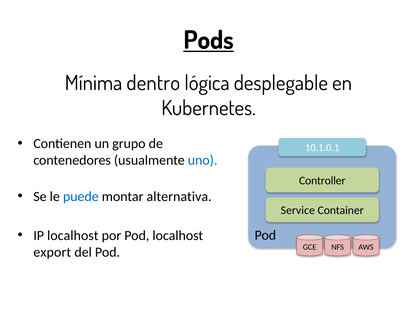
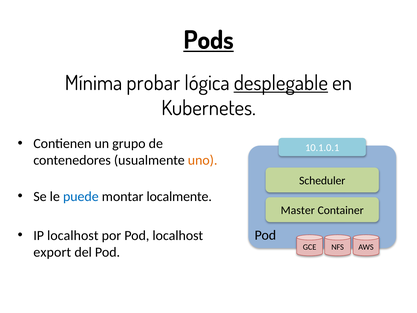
dentro: dentro -> probar (153, 83)
desplegable underline: none -> present (281, 83)
uno colour: blue -> orange (203, 160)
Controller: Controller -> Scheduler (322, 181)
alternativa: alternativa -> localmente (179, 196)
Service: Service -> Master (298, 210)
